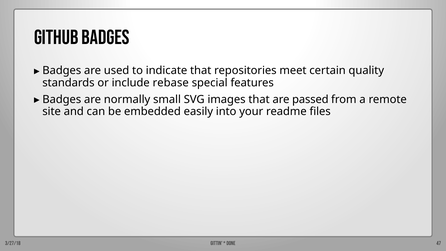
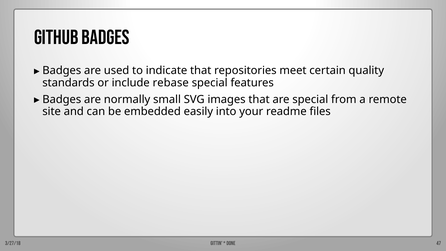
are passed: passed -> special (310, 99)
